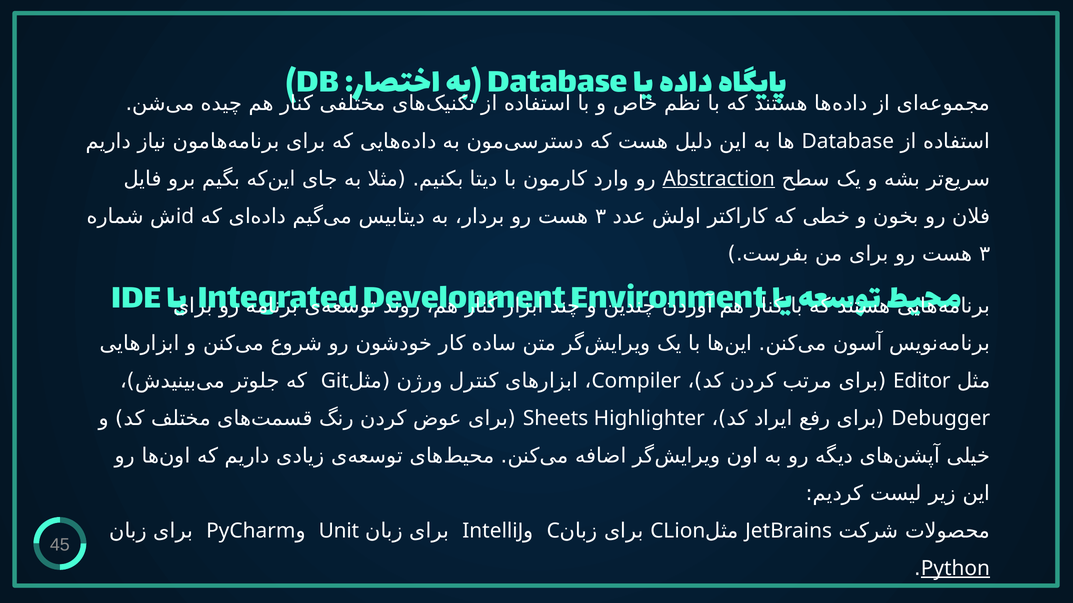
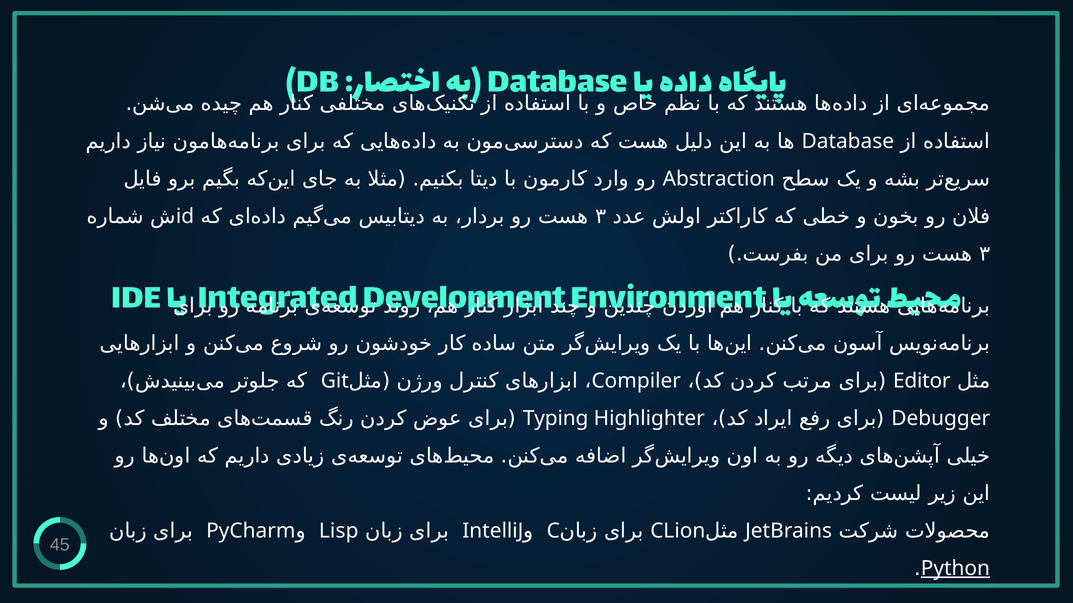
Abstraction underline: present -> none (719, 179)
Sheets: Sheets -> Typing (556, 419)
Unit: Unit -> Lisp (339, 531)
